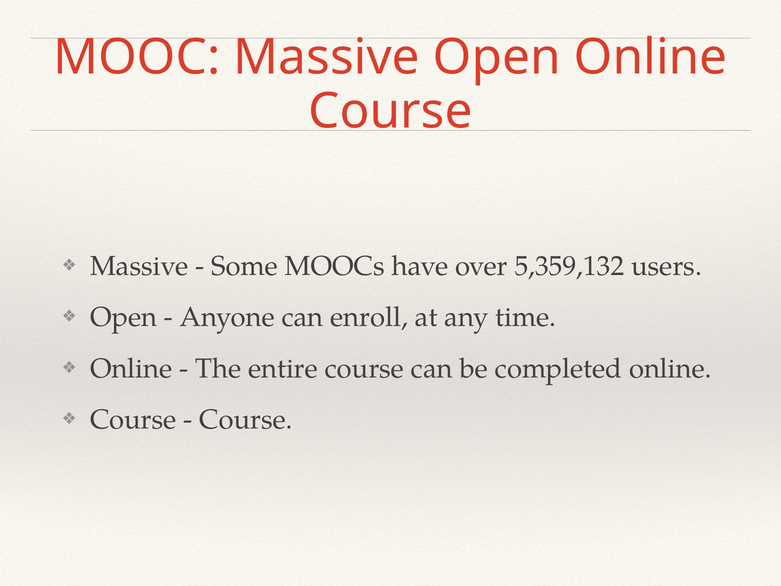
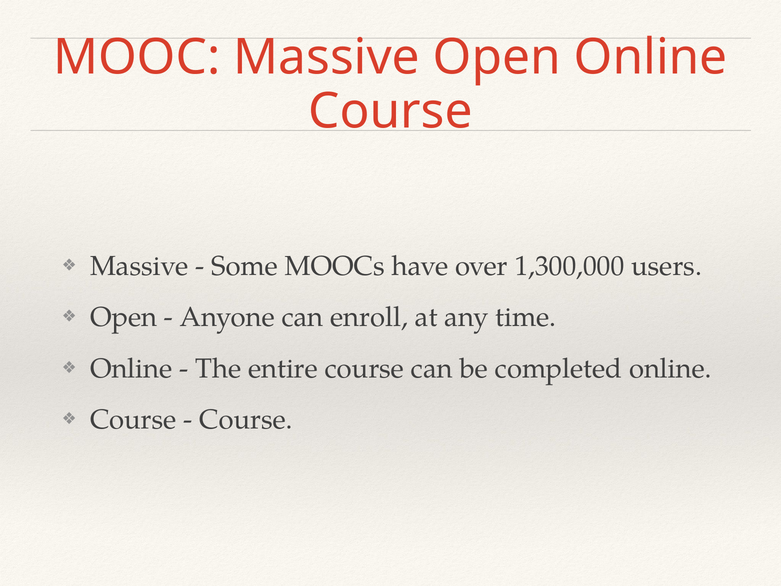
5,359,132: 5,359,132 -> 1,300,000 (569, 266)
